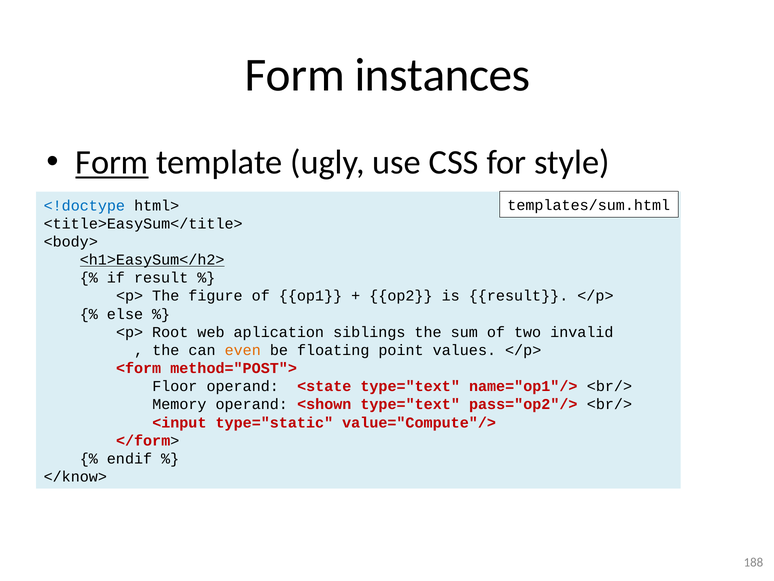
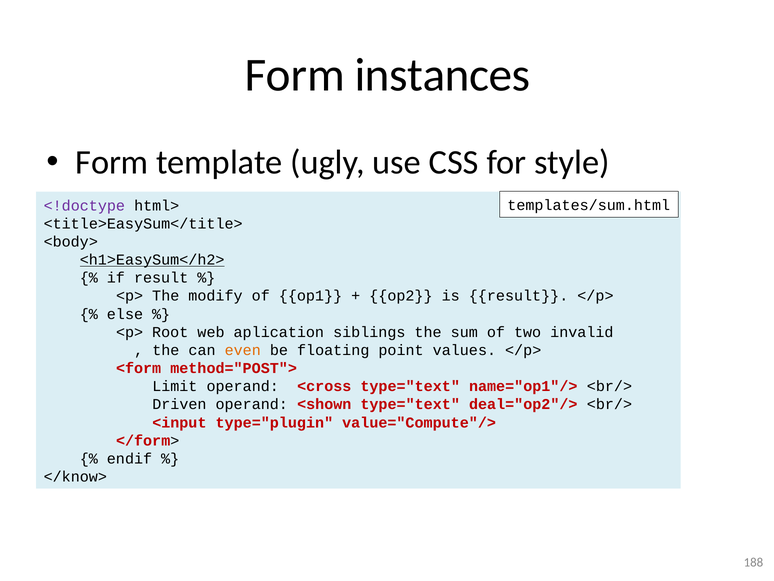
Form underline: present -> none (112, 162)
<!doctype colour: blue -> purple (84, 205)
figure: figure -> modify (215, 296)
Floor: Floor -> Limit (175, 386)
<state: <state -> <cross (324, 386)
Memory: Memory -> Driven (179, 404)
pass="op2"/>: pass="op2"/> -> deal="op2"/> (523, 404)
type="static: type="static -> type="plugin (274, 422)
